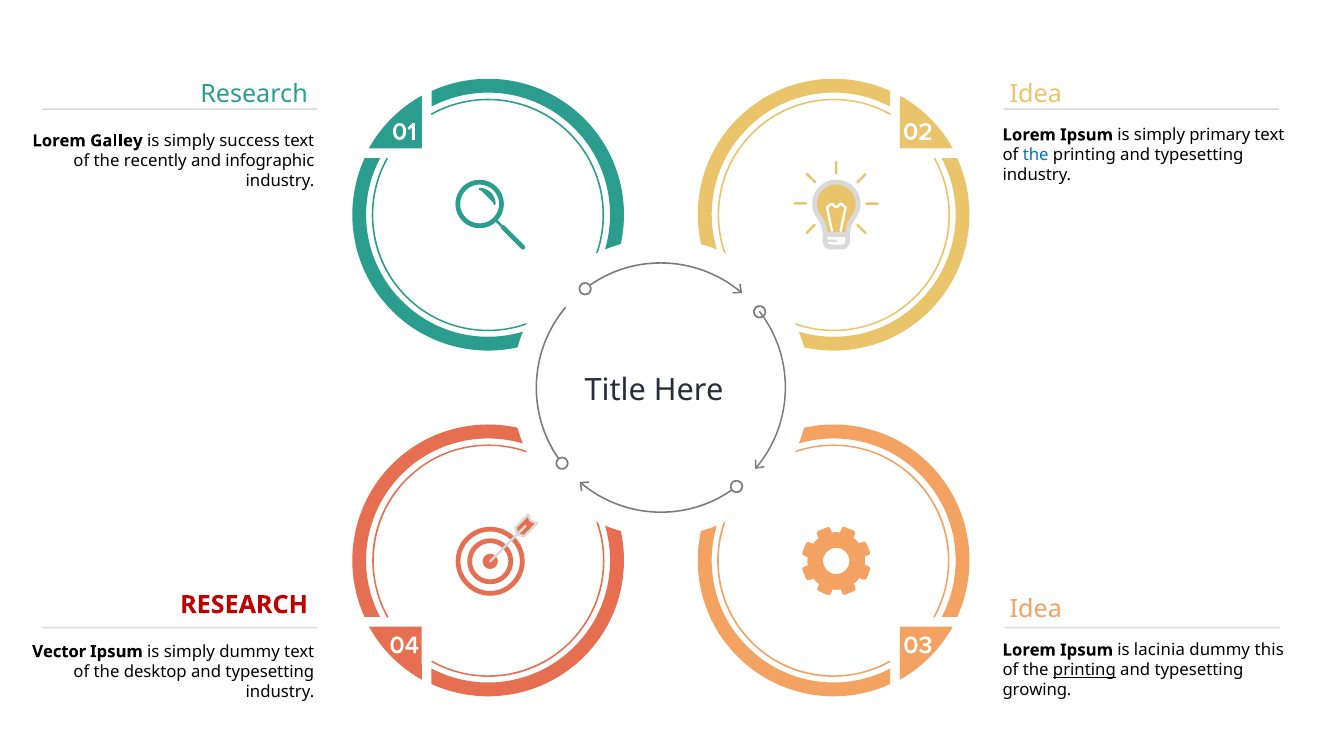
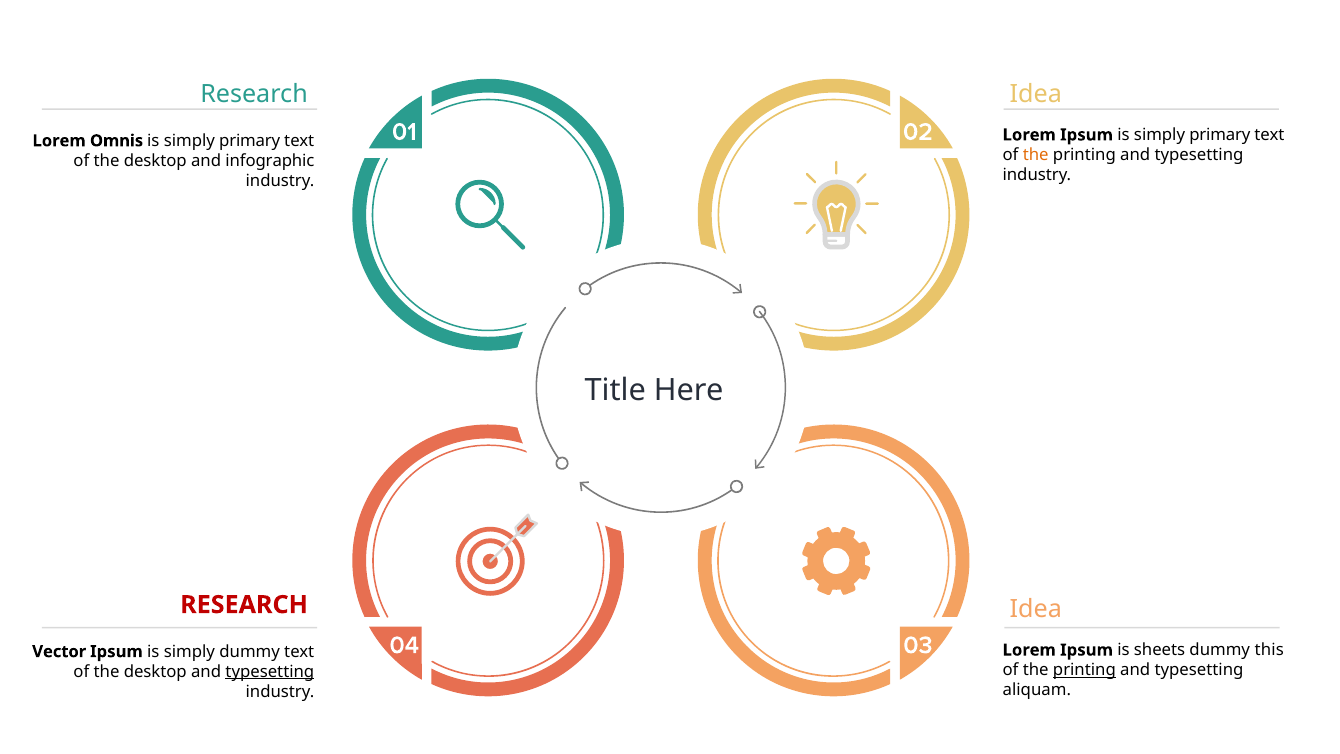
Galley: Galley -> Omnis (117, 141)
success: success -> primary (250, 141)
the colour: blue -> orange (1036, 155)
recently: recently -> desktop (155, 161)
lacinia: lacinia -> sheets (1160, 650)
typesetting underline: none -> present (270, 672)
growing: growing -> aliquam (1037, 690)
